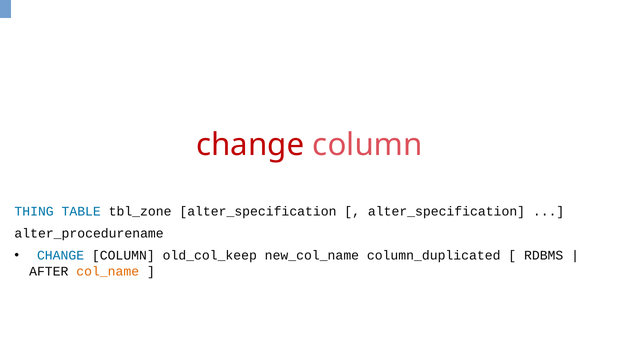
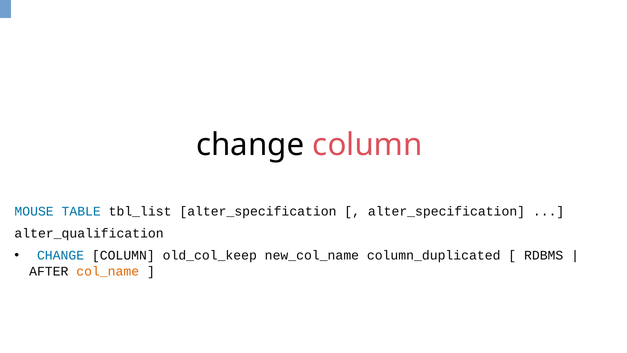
change colour: red -> black (250, 145)
THING: THING -> MOUSE (34, 211)
tbl_zone: tbl_zone -> tbl_list (140, 211)
alter_procedurename: alter_procedurename -> alter_qualification (89, 233)
